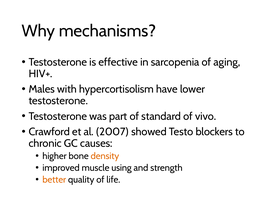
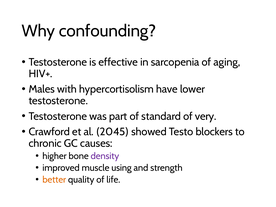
mechanisms: mechanisms -> confounding (107, 31)
vivo: vivo -> very (206, 116)
2007: 2007 -> 2045 (112, 132)
density colour: orange -> purple (105, 156)
